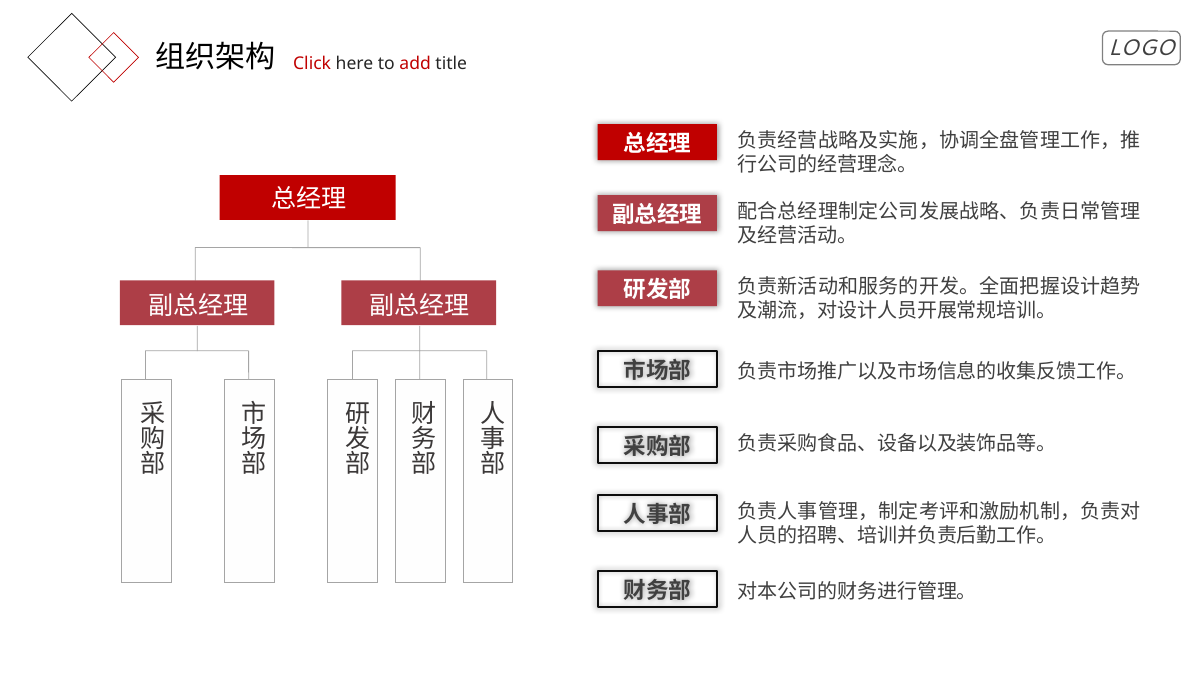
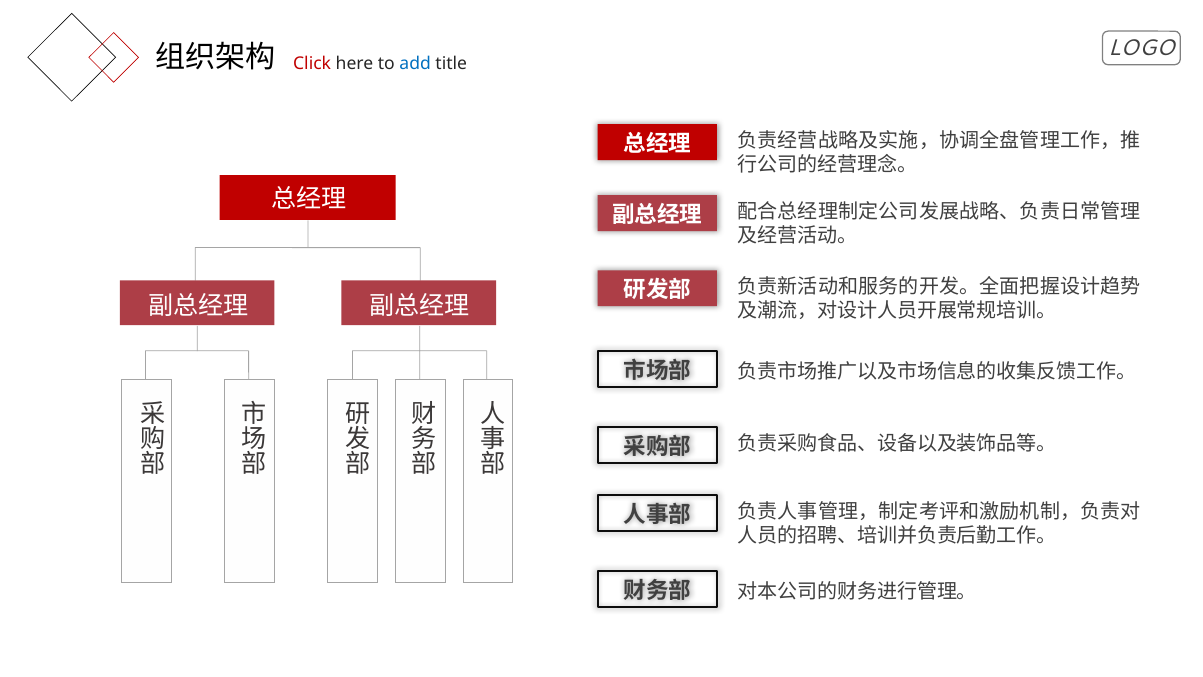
add colour: red -> blue (415, 64)
